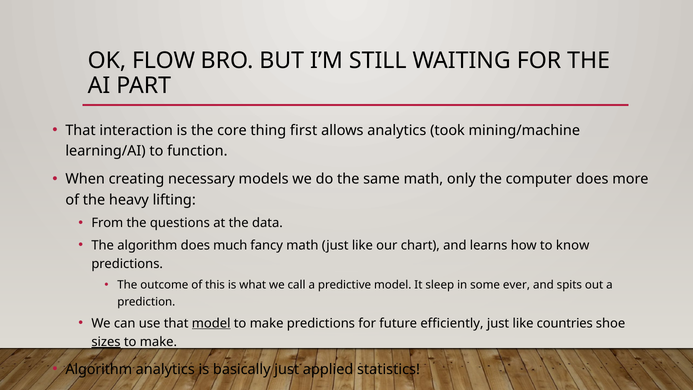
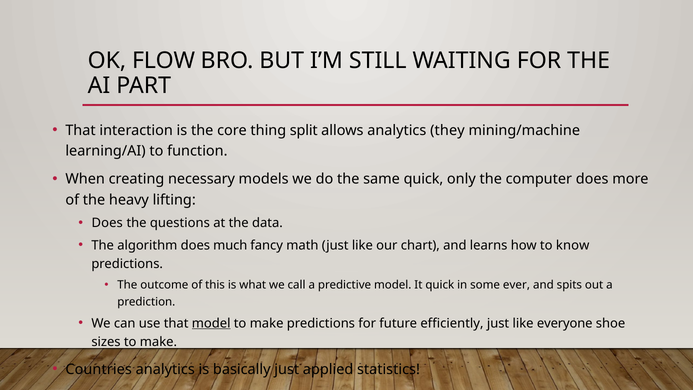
first: first -> split (304, 130)
took: took -> they (447, 130)
same math: math -> quick (423, 179)
From: From -> Does (107, 223)
It sleep: sleep -> quick (440, 285)
countries: countries -> everyone (565, 323)
sizes underline: present -> none (106, 342)
Algorithm: Algorithm -> Countries (99, 369)
